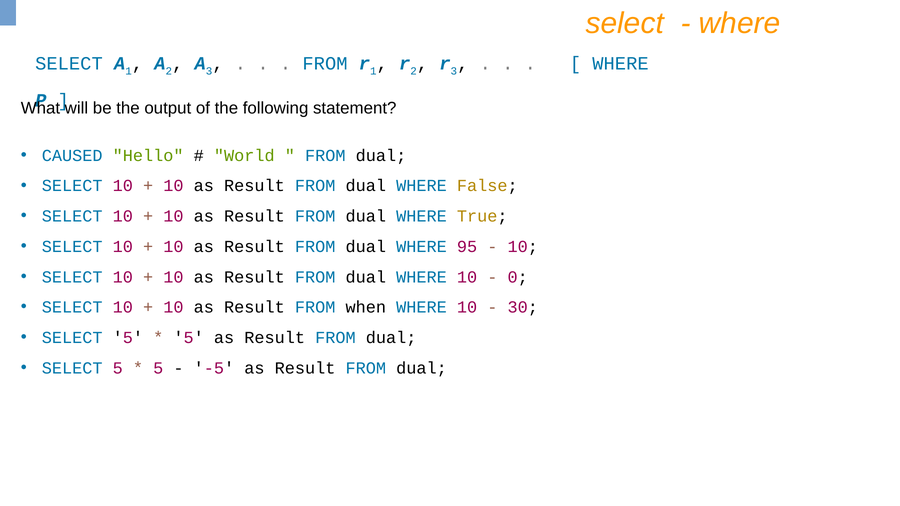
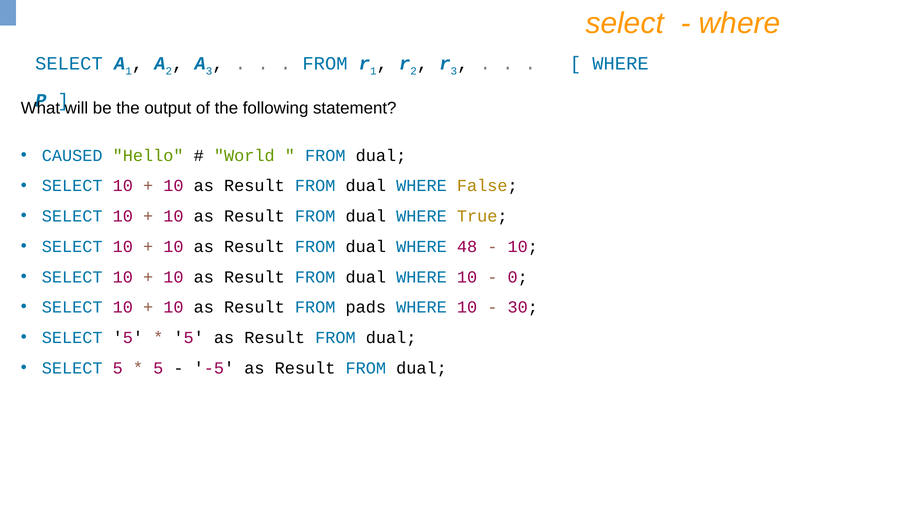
95: 95 -> 48 (467, 247)
when: when -> pads (366, 307)
